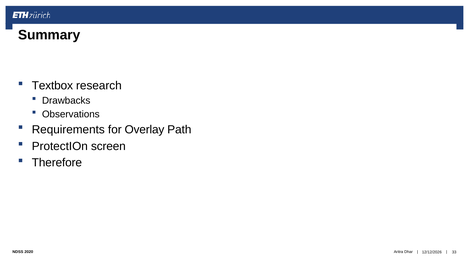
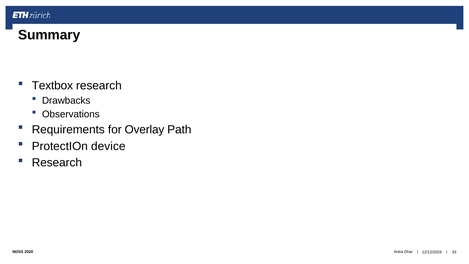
screen: screen -> device (108, 146)
Therefore: Therefore -> Research (57, 163)
